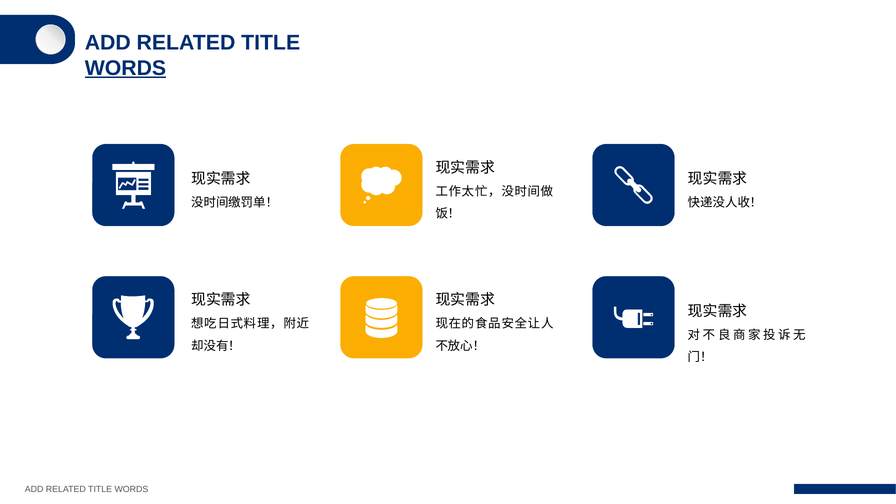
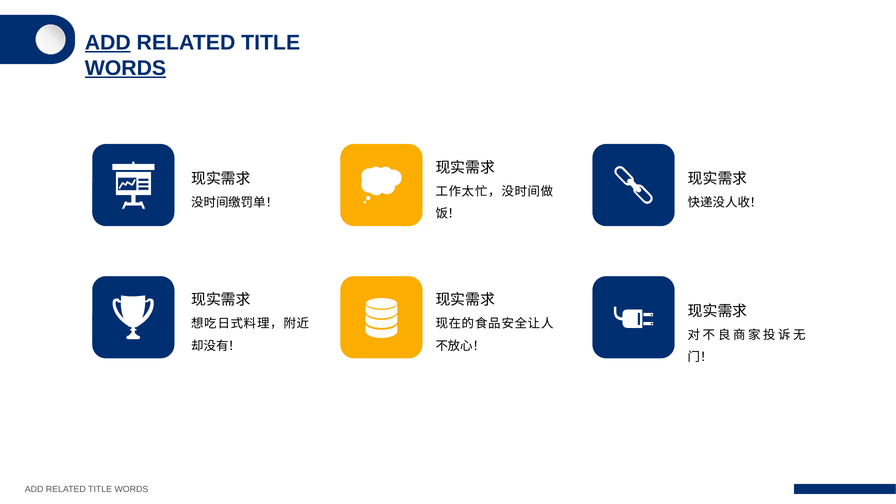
ADD underline: none -> present (108, 43)
